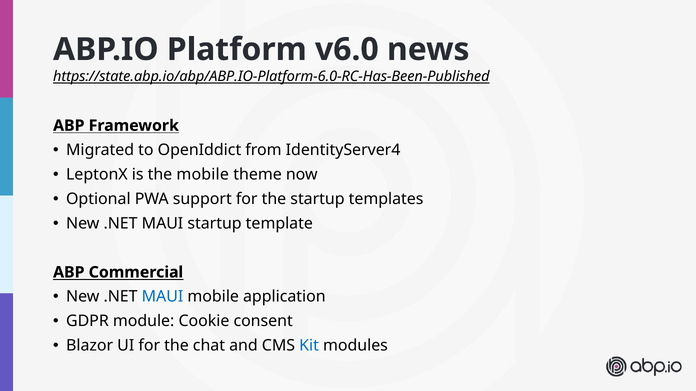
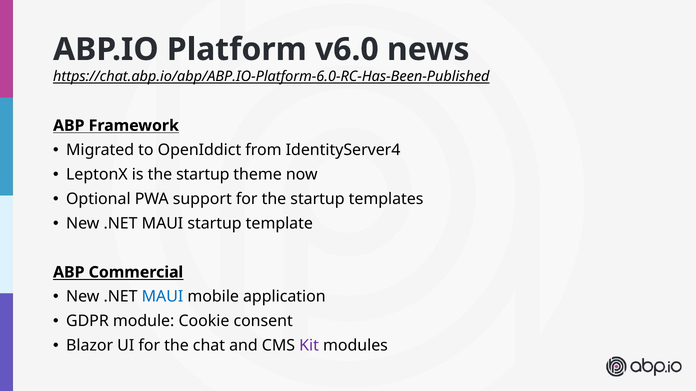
https://state.abp.io/abp/ABP.IO-Platform-6.0-RC-Has-Been-Published: https://state.abp.io/abp/ABP.IO-Platform-6.0-RC-Has-Been-Published -> https://chat.abp.io/abp/ABP.IO-Platform-6.0-RC-Has-Been-Published (271, 76)
is the mobile: mobile -> startup (203, 175)
Kit colour: blue -> purple (309, 346)
